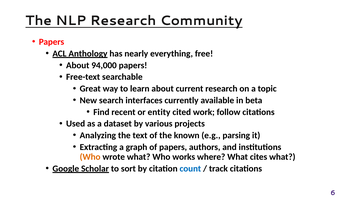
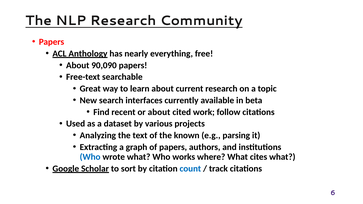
94,000: 94,000 -> 90,090 (104, 65)
or entity: entity -> about (159, 112)
Who colour: orange -> blue (90, 157)
